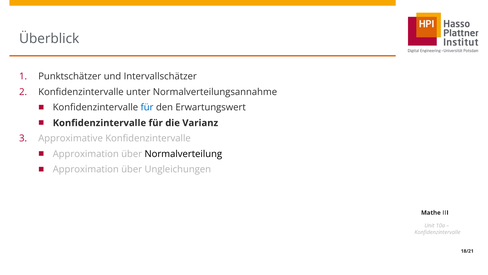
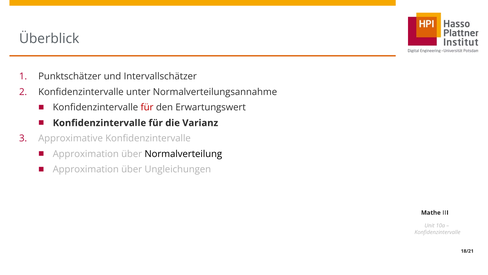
für colour: blue -> red (147, 107)
